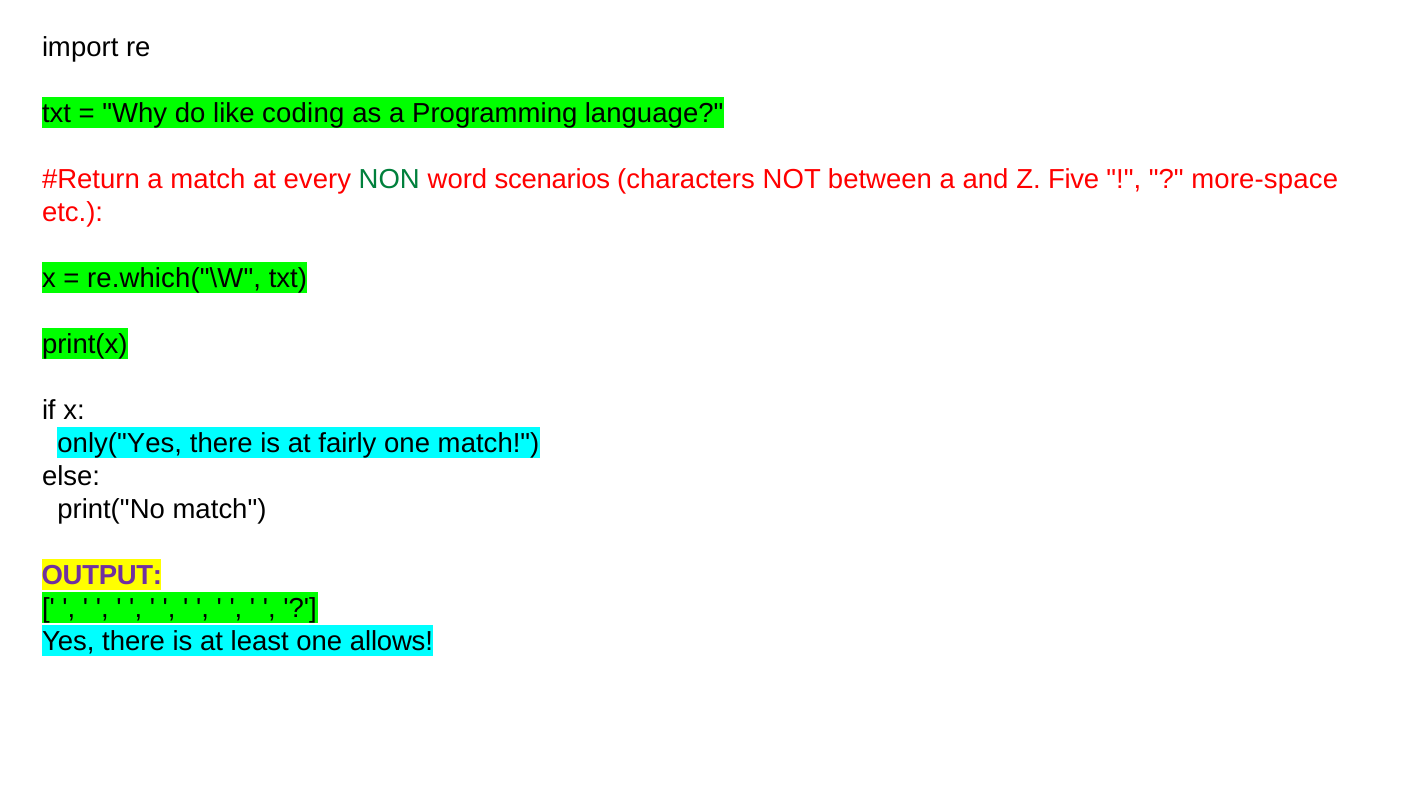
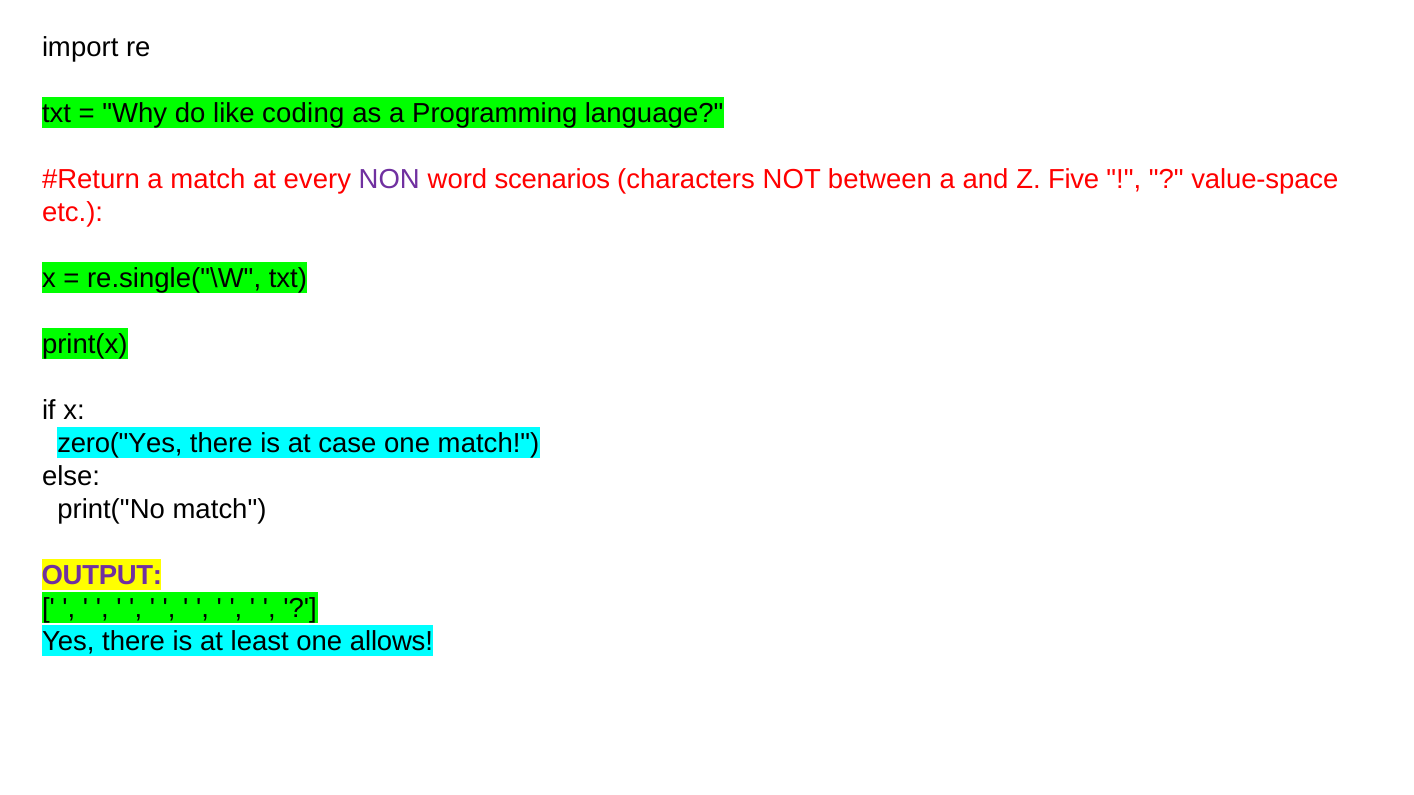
NON colour: green -> purple (389, 179)
more-space: more-space -> value-space (1265, 179)
re.which("\W: re.which("\W -> re.single("\W (174, 278)
only("Yes: only("Yes -> zero("Yes (120, 443)
fairly: fairly -> case (347, 443)
